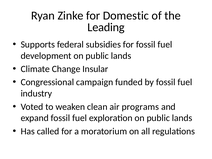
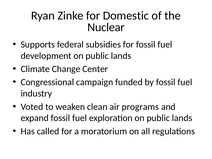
Leading: Leading -> Nuclear (106, 27)
Insular: Insular -> Center (95, 69)
